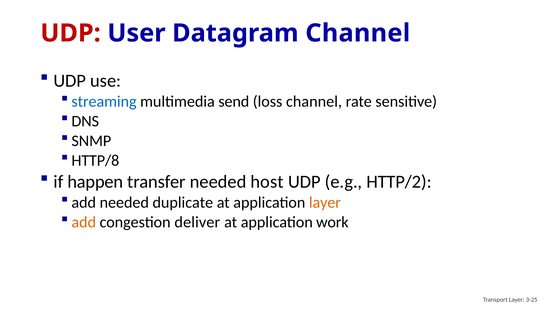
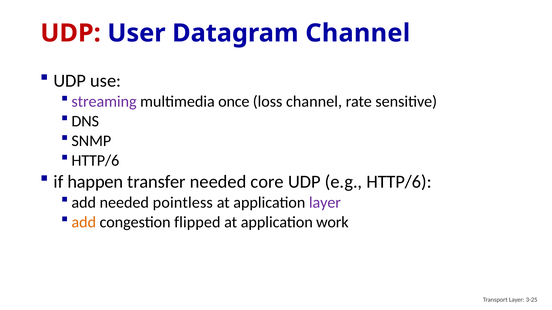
streaming colour: blue -> purple (104, 102)
send: send -> once (234, 102)
HTTP/8: HTTP/8 -> HTTP/6 (95, 161)
host: host -> core (267, 182)
e.g HTTP/2: HTTP/2 -> HTTP/6 (399, 182)
duplicate: duplicate -> pointless (183, 203)
layer colour: orange -> purple (325, 203)
deliver: deliver -> flipped (197, 222)
